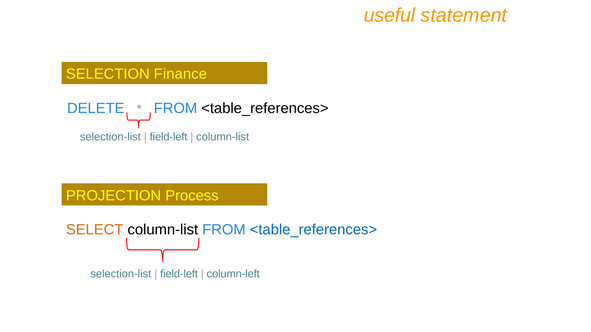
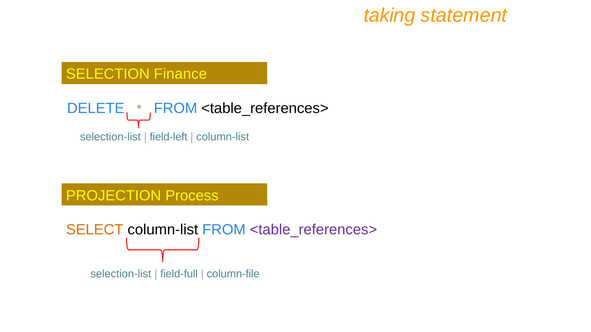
useful: useful -> taking (389, 15)
<table_references> colour: blue -> purple (313, 230)
field-left: field-left -> field-full (179, 274)
column-left: column-left -> column-file (233, 274)
